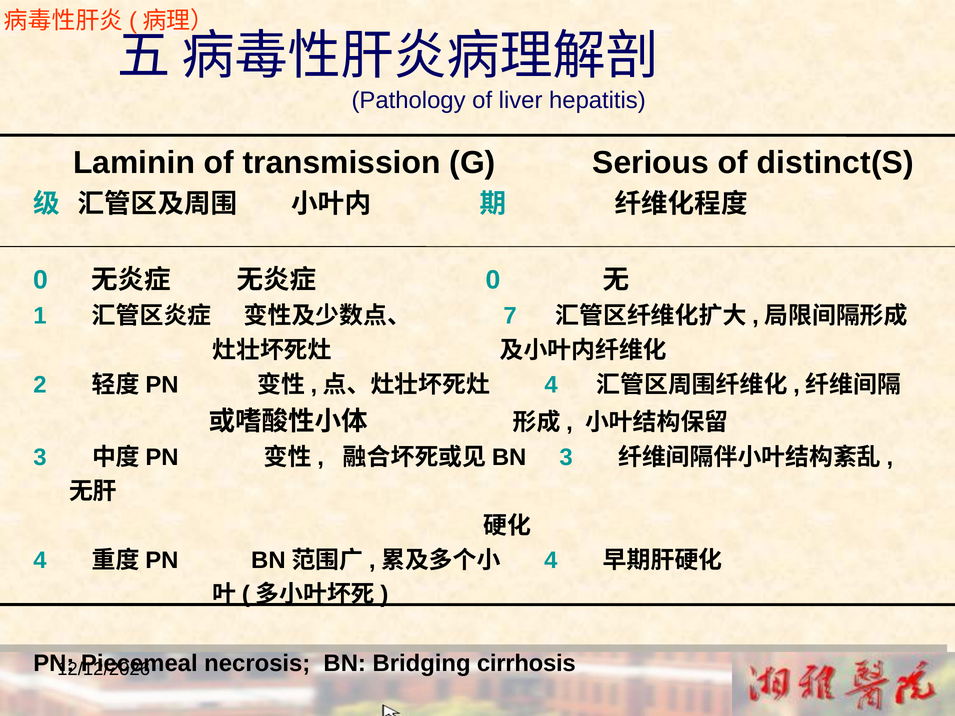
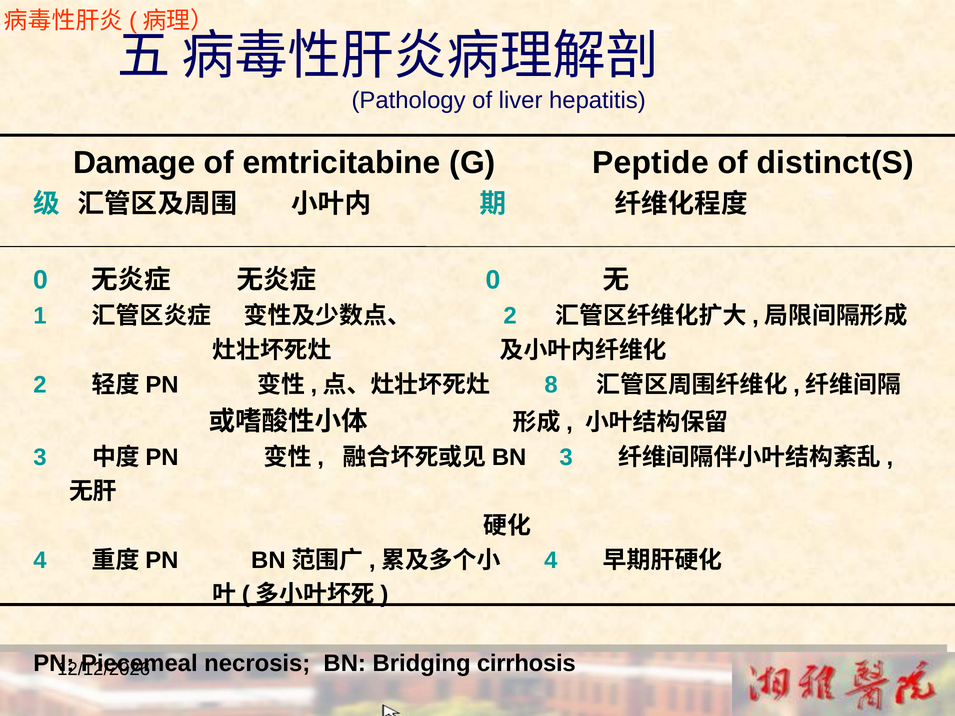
Laminin: Laminin -> Damage (134, 163)
transmission: transmission -> emtricitabine (342, 163)
Serious: Serious -> Peptide (651, 163)
7: 7 -> 2 (510, 316)
4: 4 -> 8 (551, 385)
